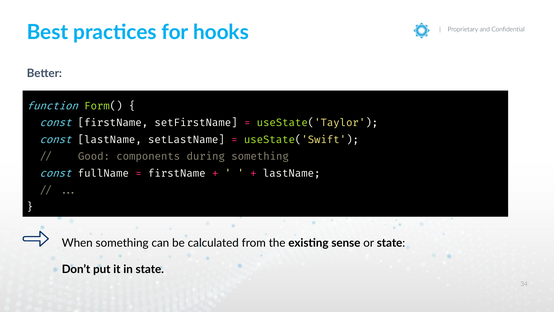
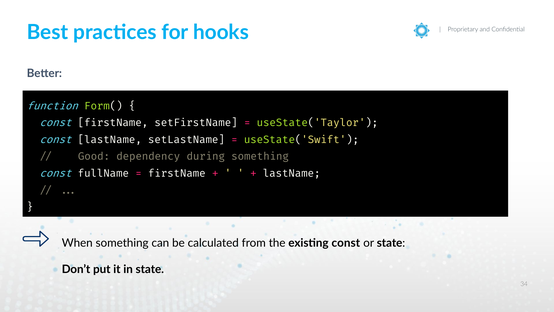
components: components -> dependency (148, 156)
existing sense: sense -> const (346, 243)
